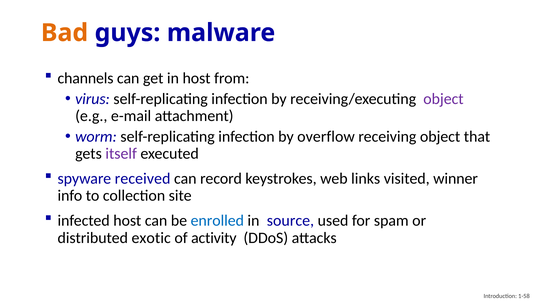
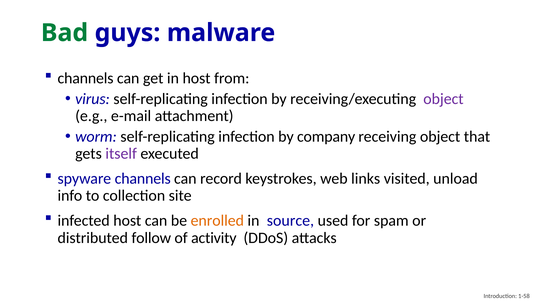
Bad colour: orange -> green (65, 33)
overflow: overflow -> company (326, 136)
spyware received: received -> channels (143, 179)
winner: winner -> unload (456, 179)
enrolled colour: blue -> orange (217, 221)
exotic: exotic -> follow (151, 238)
